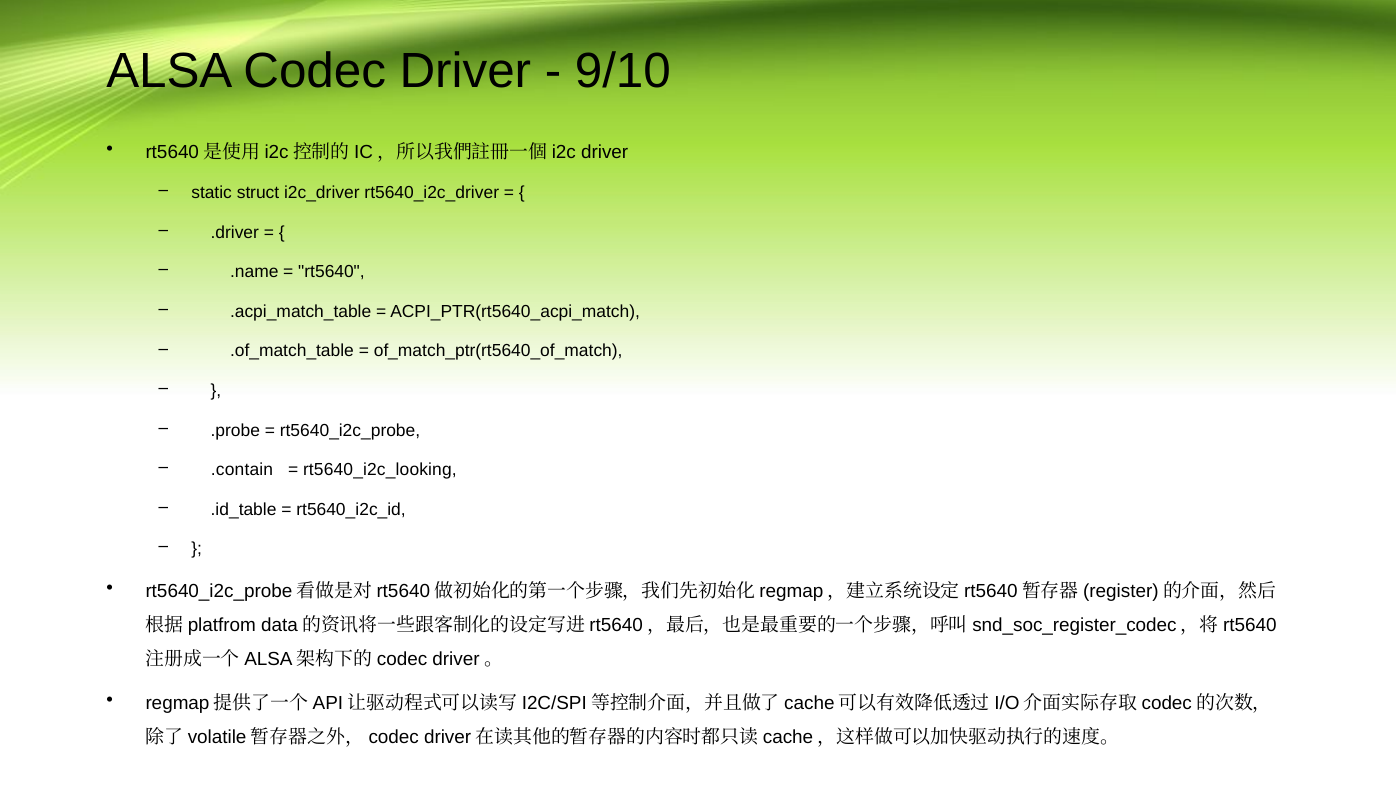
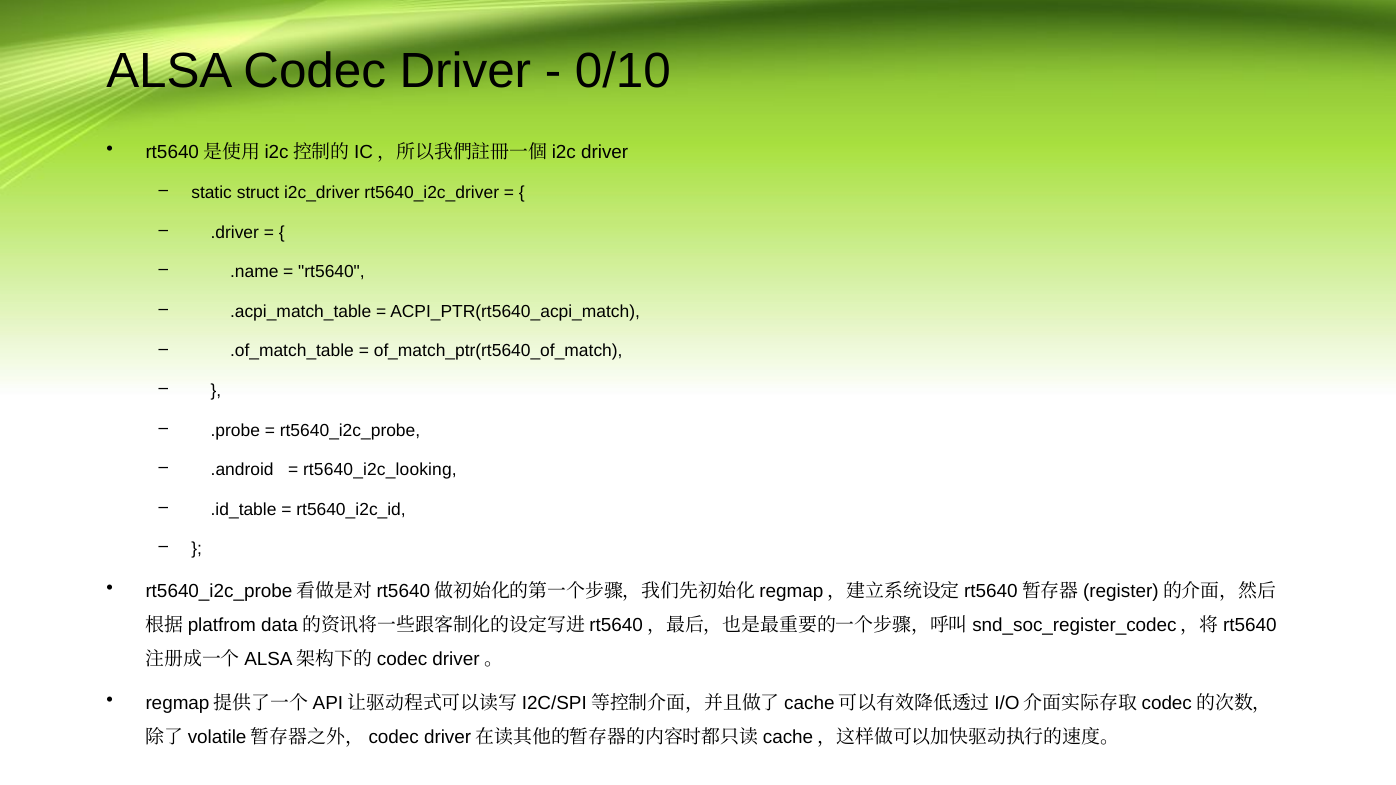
9/10: 9/10 -> 0/10 (623, 71)
.contain: .contain -> .android (242, 470)
